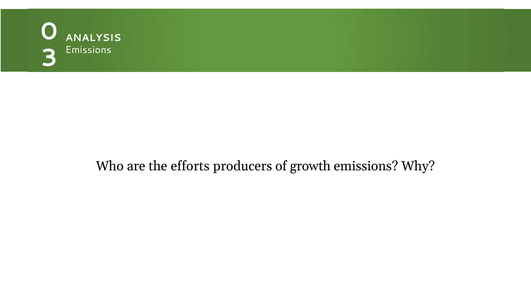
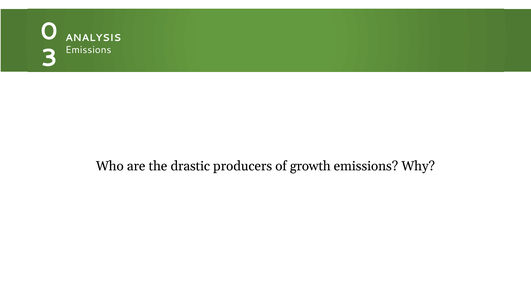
efforts: efforts -> drastic (190, 166)
